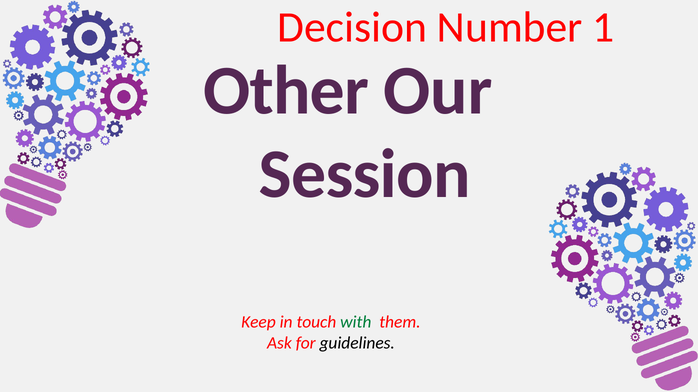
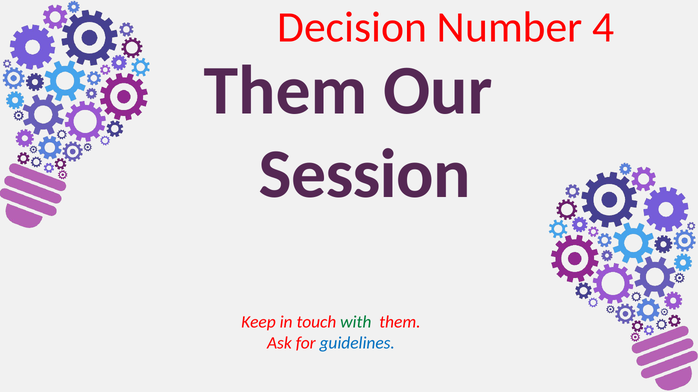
1: 1 -> 4 (603, 27)
Other: Other -> Them (286, 91)
guidelines colour: black -> blue (357, 343)
